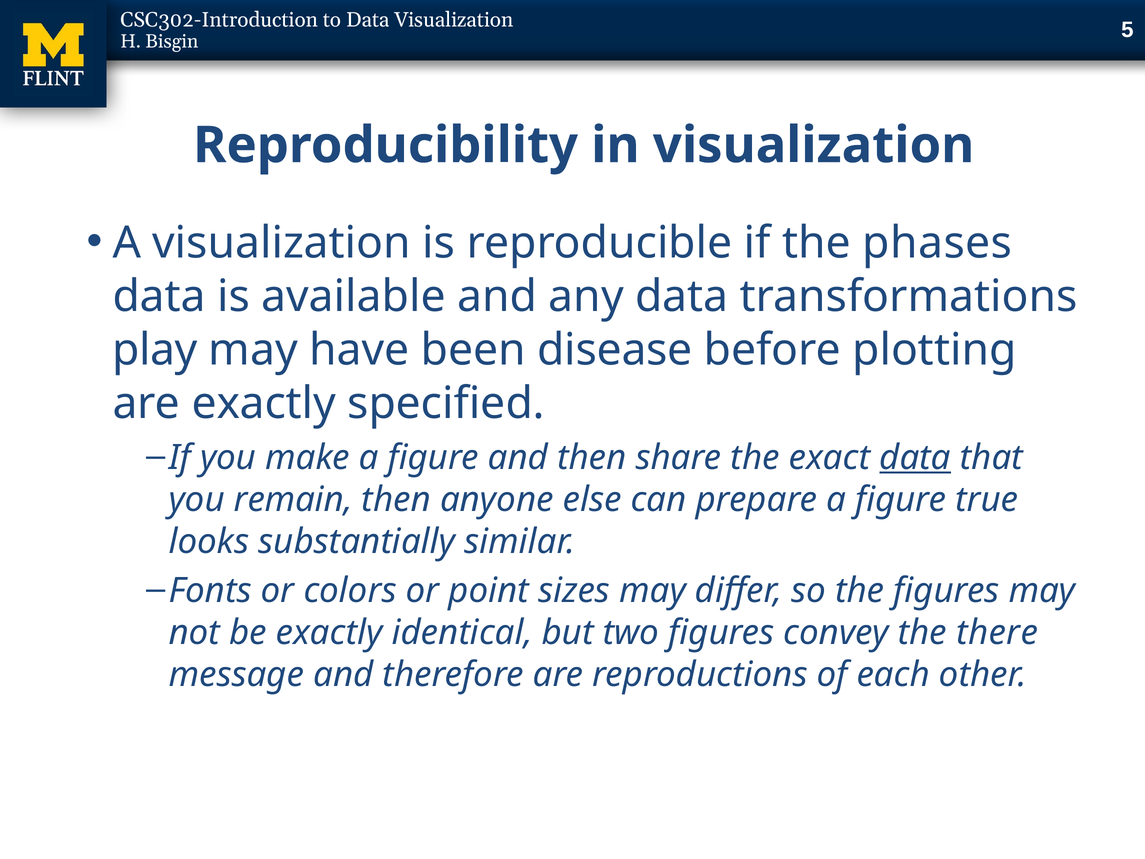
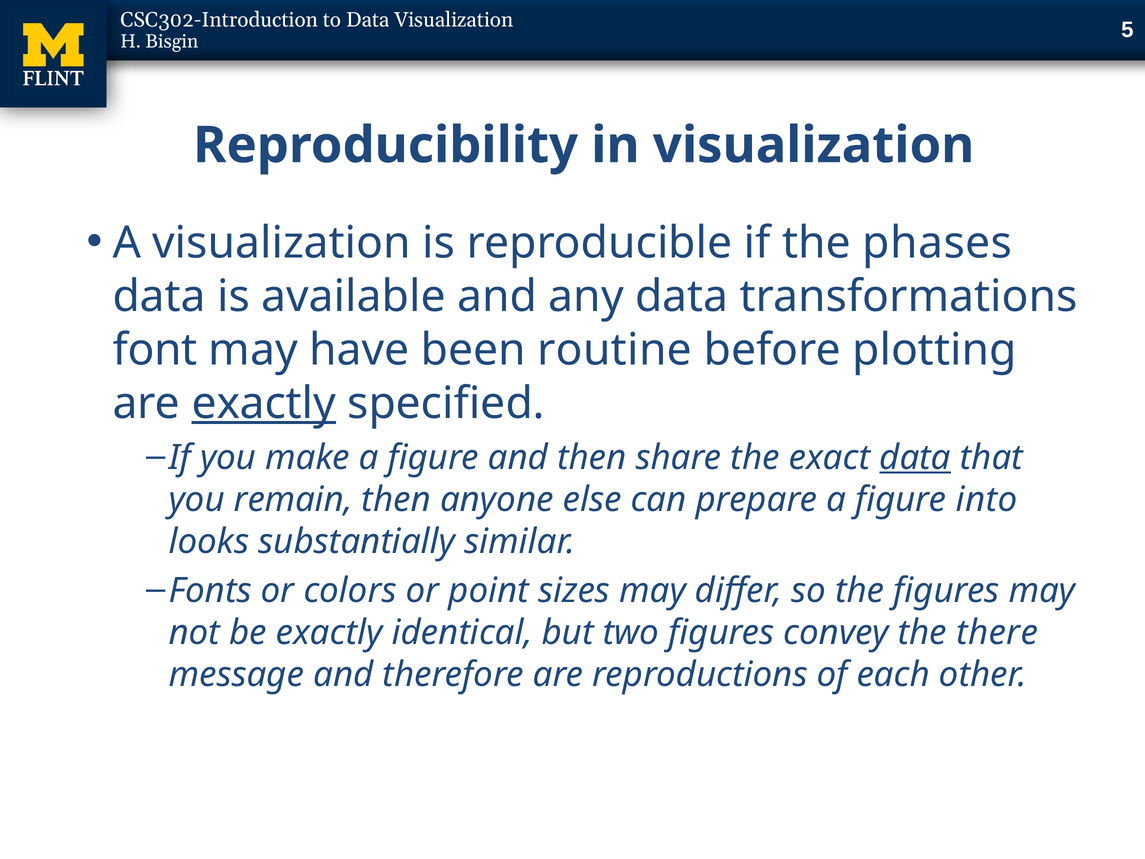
play: play -> font (155, 350)
disease: disease -> routine (615, 350)
exactly underline: none -> present (264, 403)
true: true -> into (987, 499)
